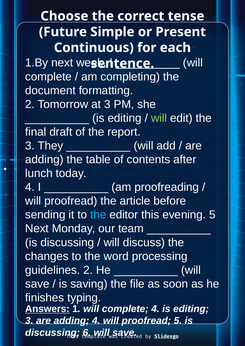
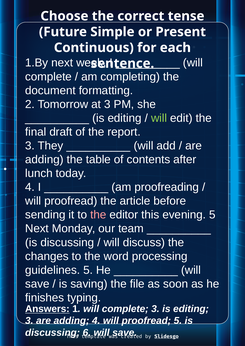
the colour: light blue -> pink (98, 215)
guidelines 2: 2 -> 5 (88, 270)
complete 4: 4 -> 3 (155, 309)
